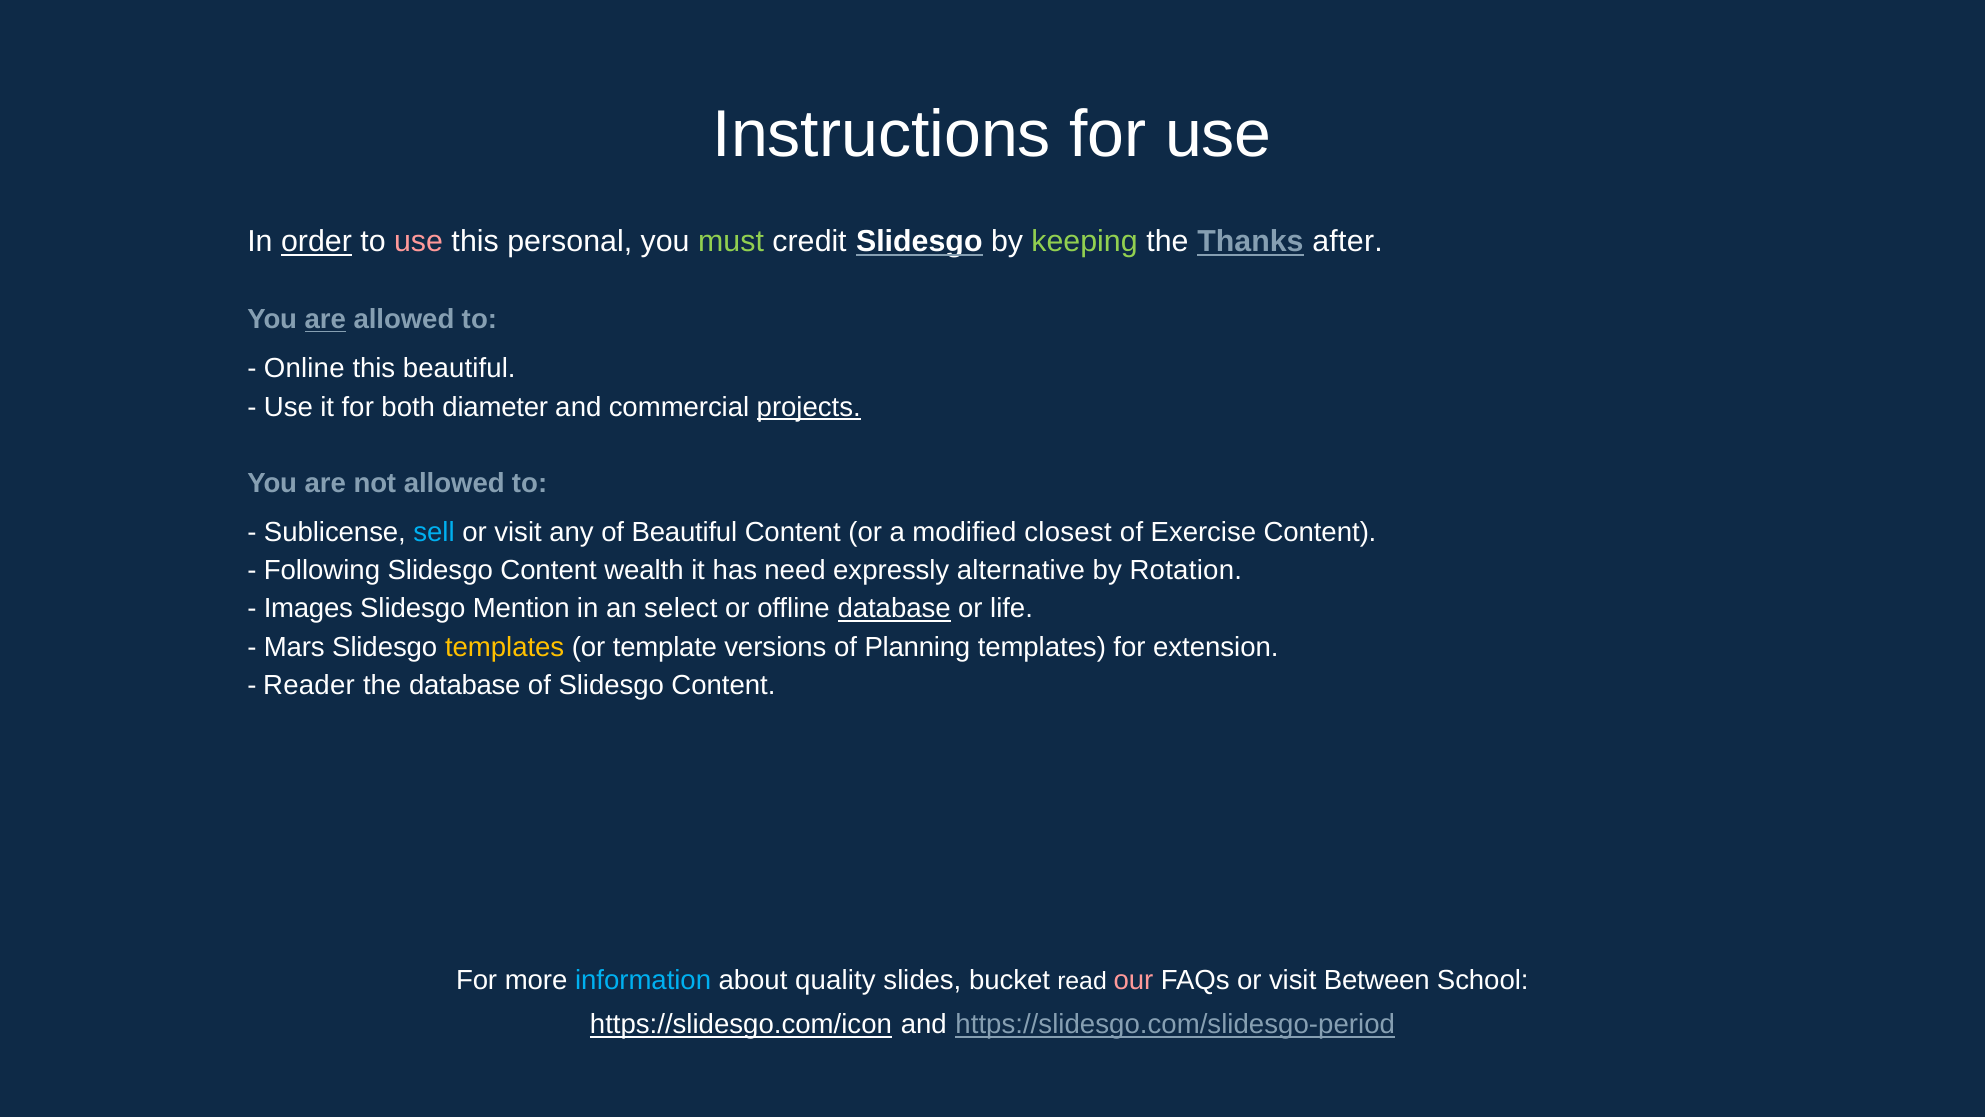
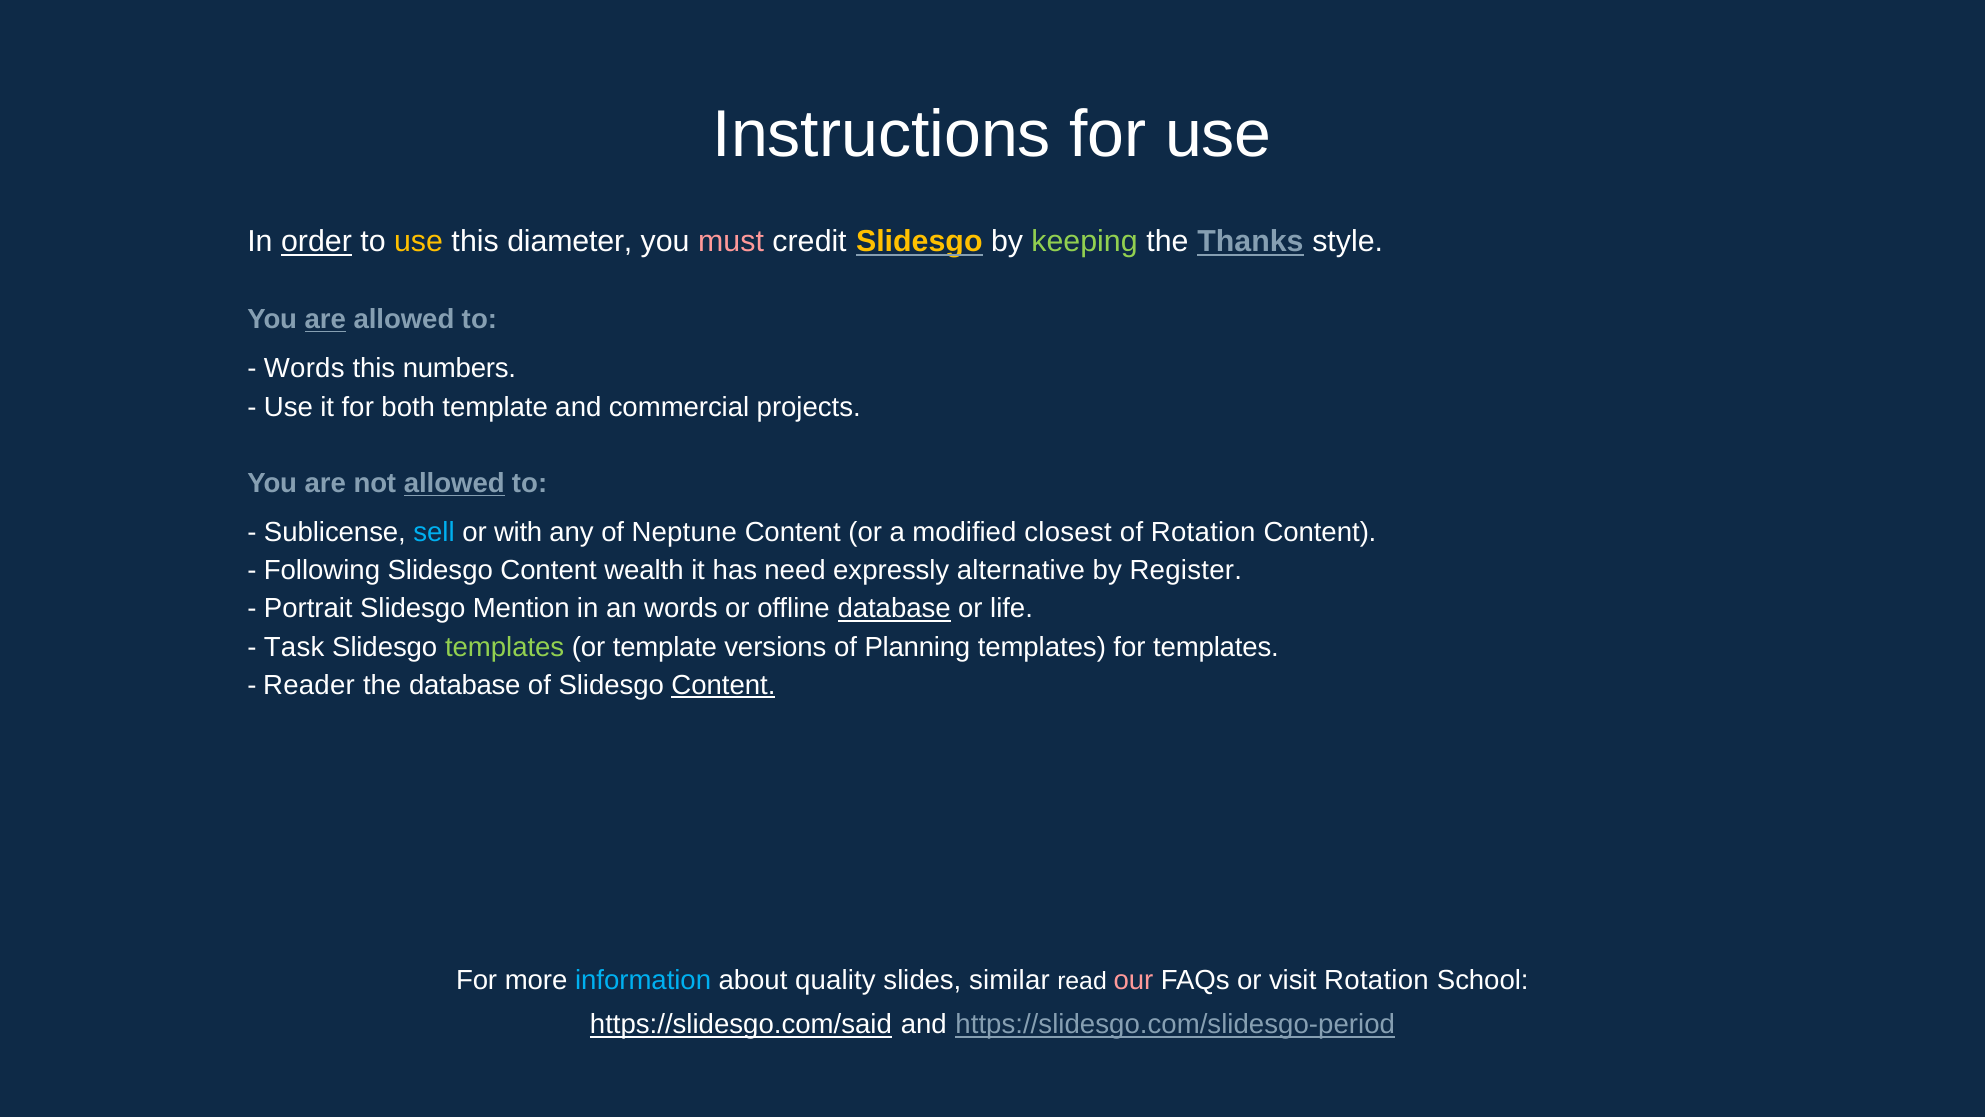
use colour: pink -> yellow (419, 242)
personal: personal -> diameter (570, 242)
must colour: light green -> pink (731, 242)
Slidesgo colour: white -> yellow (919, 242)
after: after -> style (1348, 242)
Online: Online -> Words (304, 369)
this beautiful: beautiful -> numbers (459, 369)
both diameter: diameter -> template (495, 407)
projects underline: present -> none (809, 407)
allowed underline: none -> present (454, 483)
visit: visit -> with (518, 533)
of Beautiful: Beautiful -> Neptune (684, 533)
of Exercise: Exercise -> Rotation (1203, 533)
Rotation: Rotation -> Register (1186, 571)
Images: Images -> Portrait (308, 609)
an select: select -> words (681, 609)
Mars: Mars -> Task (294, 647)
templates colour: yellow -> light green (505, 647)
for extension: extension -> templates (1216, 647)
Content underline: none -> present (723, 685)
bucket: bucket -> similar (1009, 980)
visit Between: Between -> Rotation (1377, 980)
https://slidesgo.com/icon: https://slidesgo.com/icon -> https://slidesgo.com/said (741, 1024)
